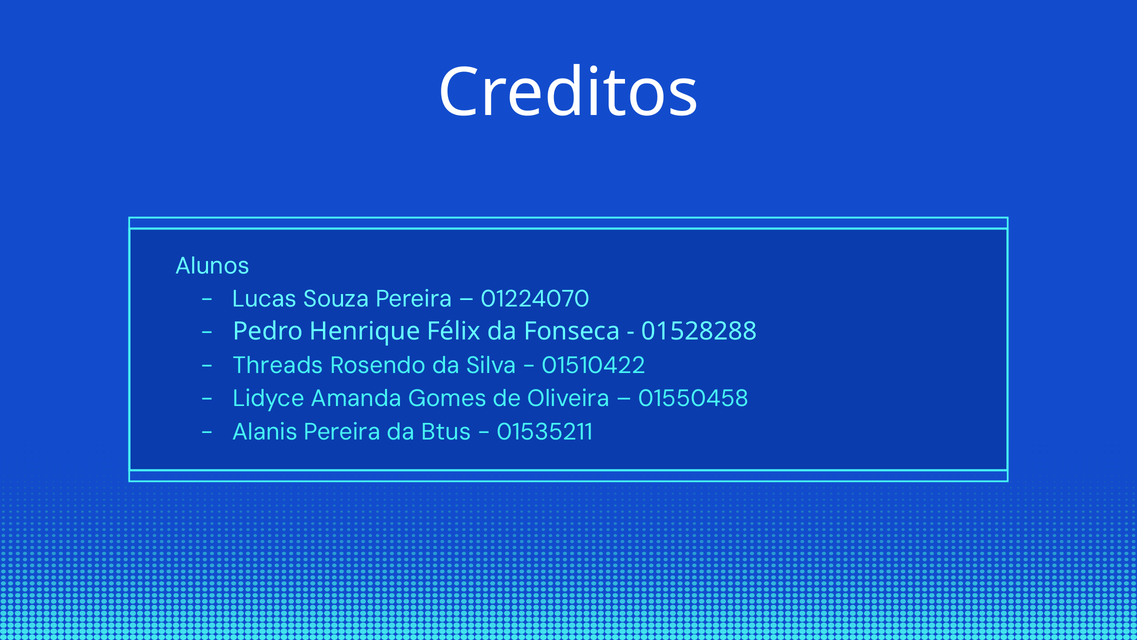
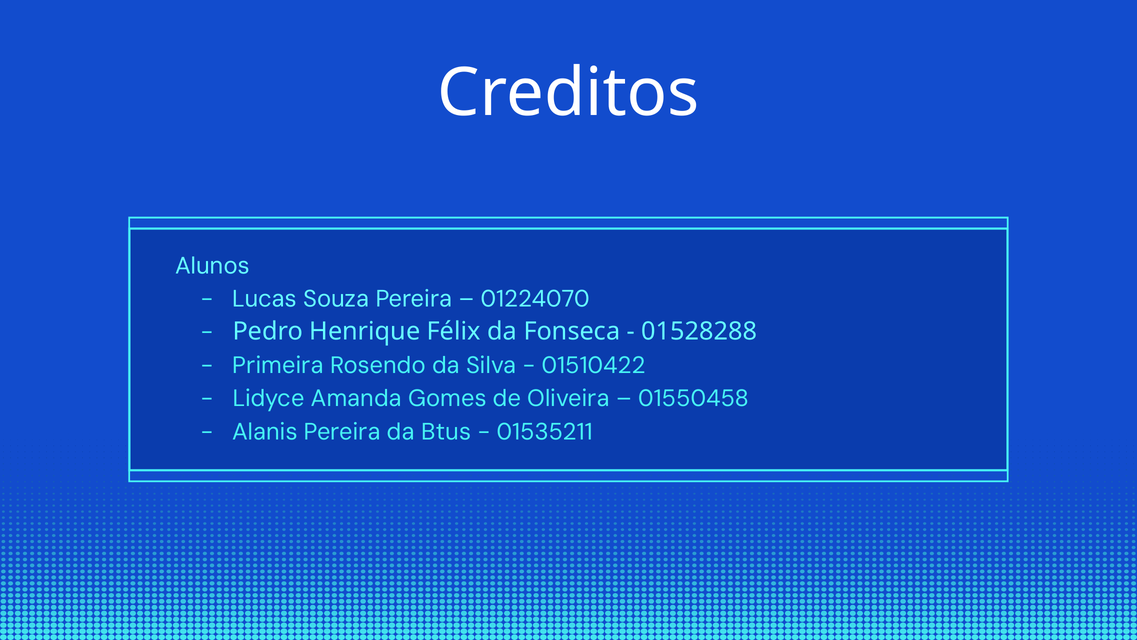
Threads: Threads -> Primeira (278, 365)
